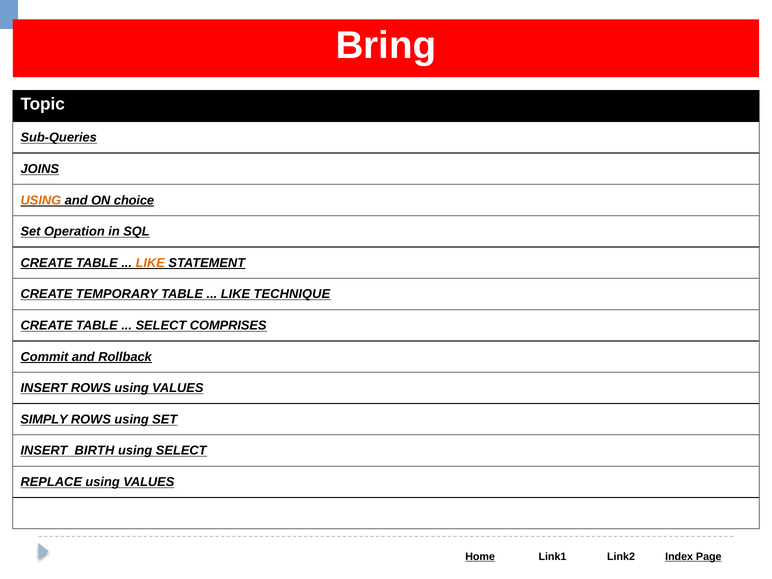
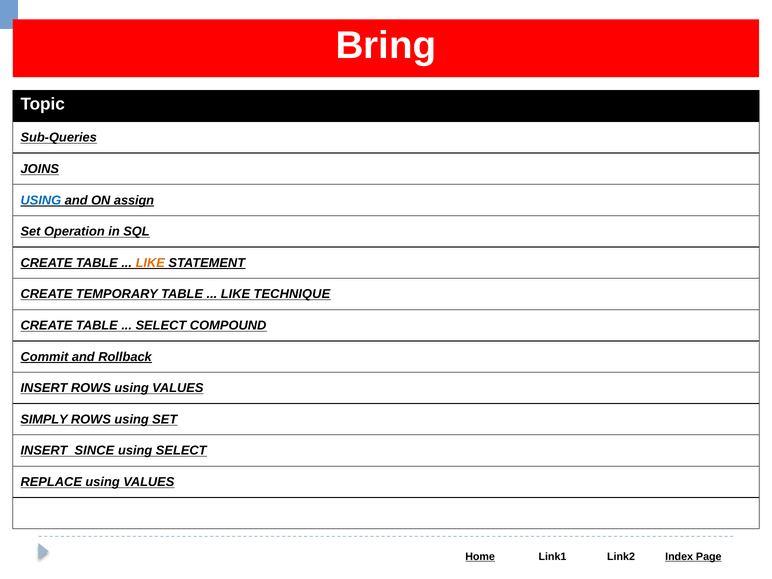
USING colour: orange -> blue (41, 200)
choice: choice -> assign (134, 200)
COMPRISES: COMPRISES -> COMPOUND (228, 326)
BIRTH: BIRTH -> SINCE (94, 451)
